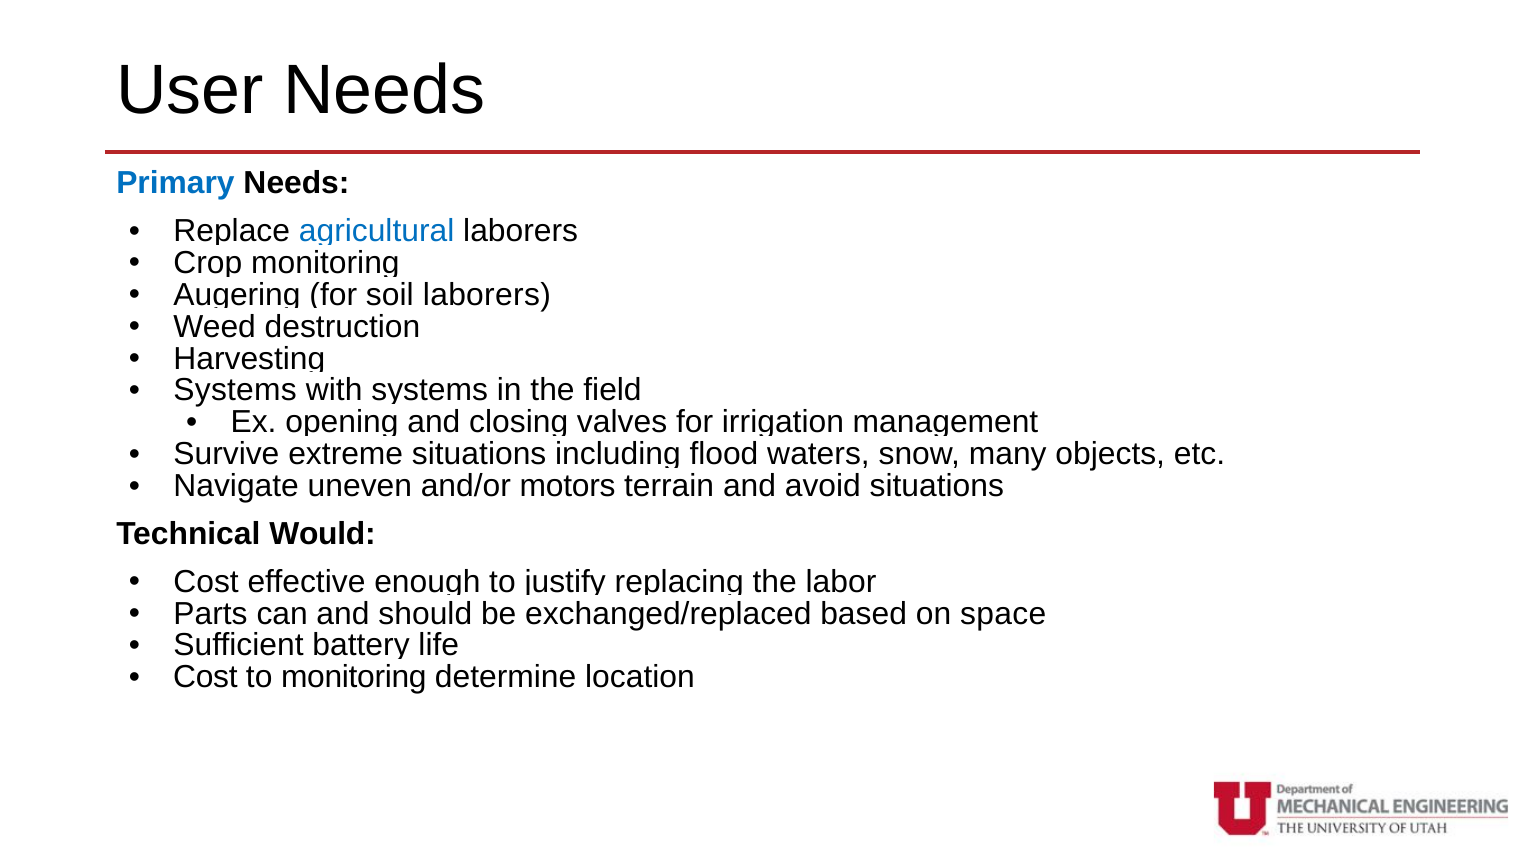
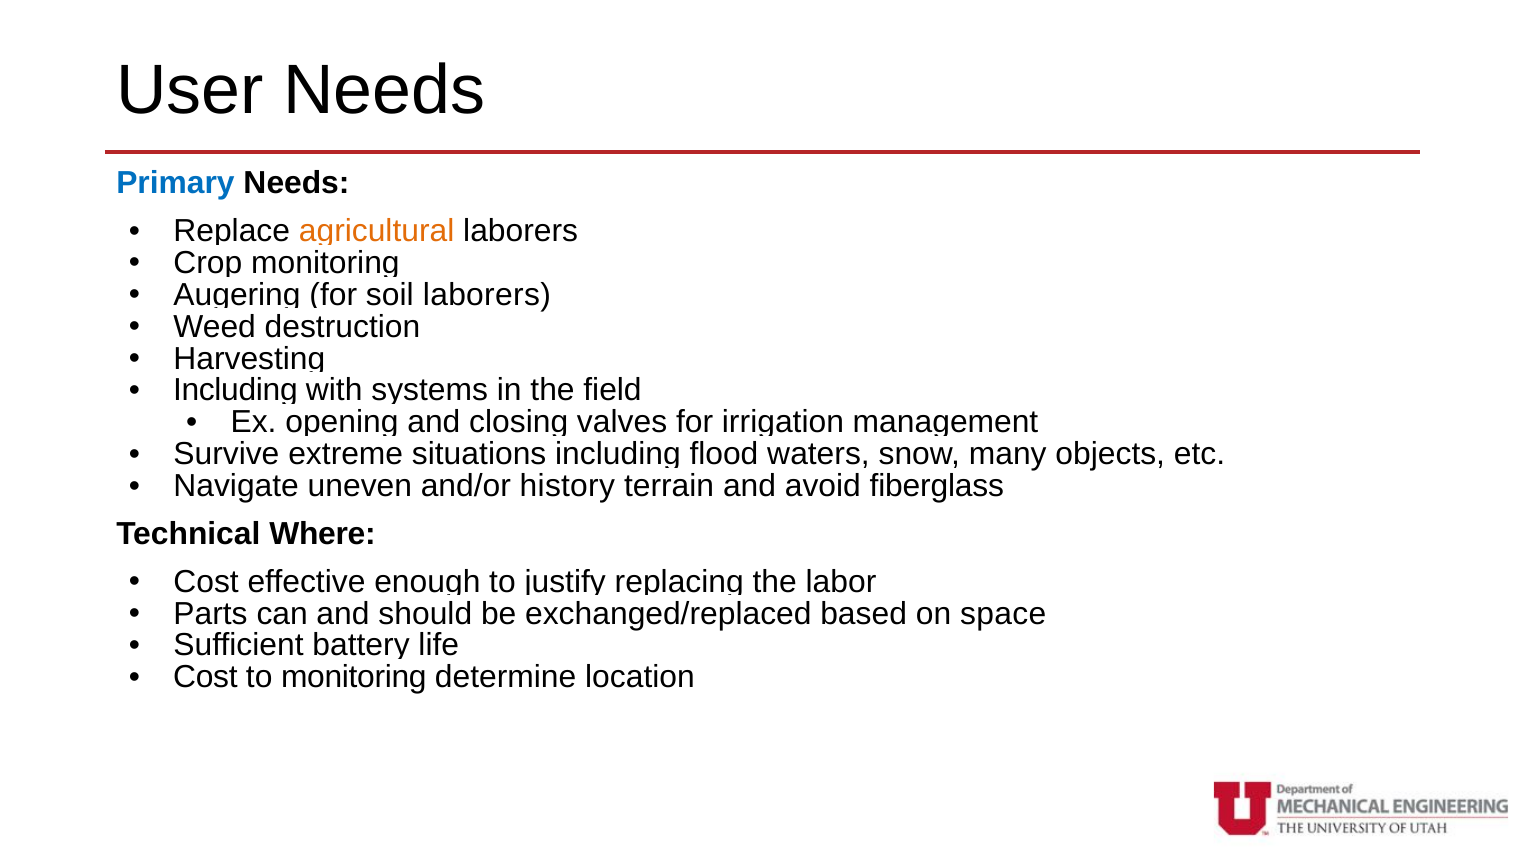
agricultural colour: blue -> orange (377, 231)
Systems: Systems -> Including (235, 390)
motors: motors -> history (567, 486)
avoid situations: situations -> fiberglass (937, 486)
Would: Would -> Where (322, 534)
